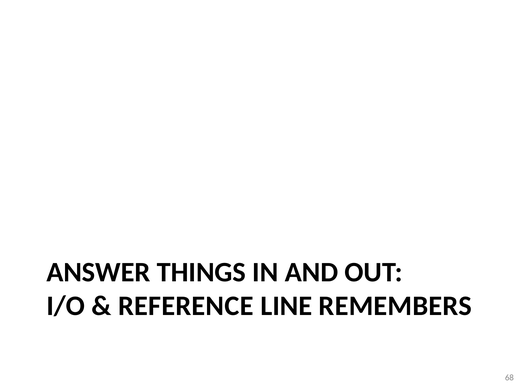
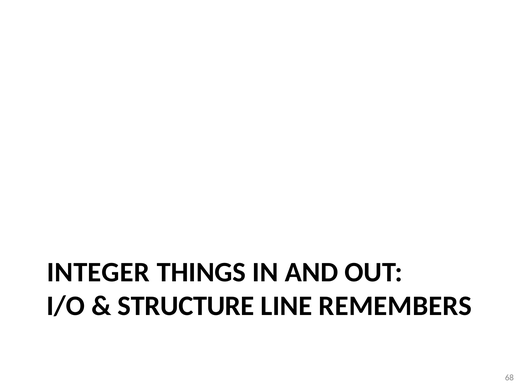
ANSWER: ANSWER -> INTEGER (98, 273)
REFERENCE: REFERENCE -> STRUCTURE (186, 306)
